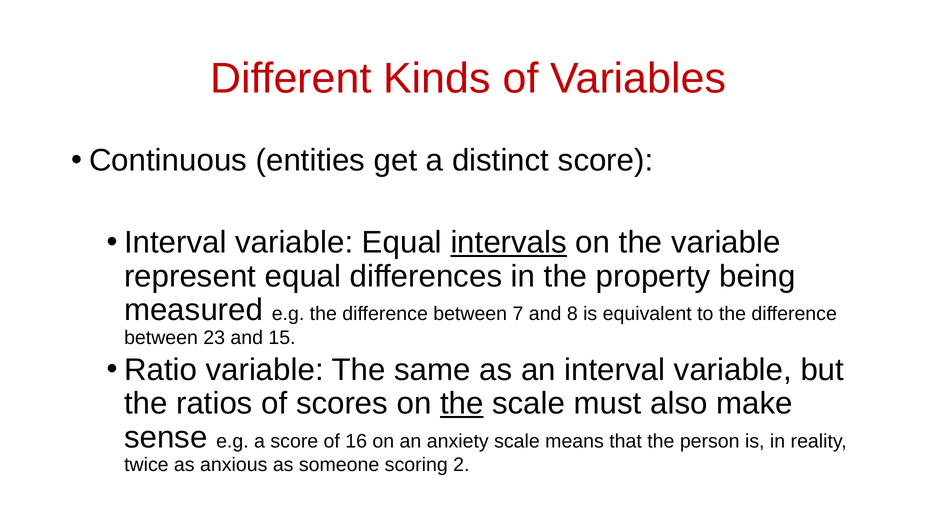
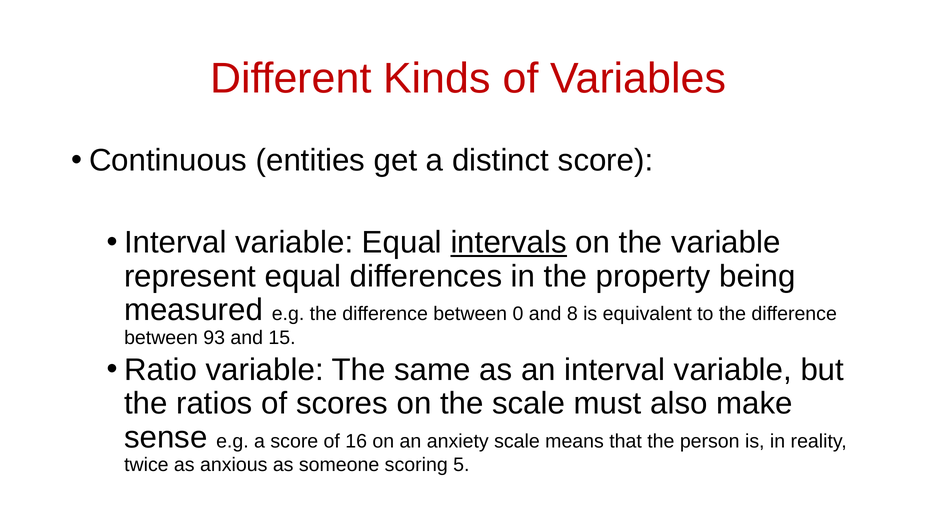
7: 7 -> 0 (518, 314)
23: 23 -> 93 (214, 338)
the underline: present -> none (462, 404)
2: 2 -> 5 (461, 465)
